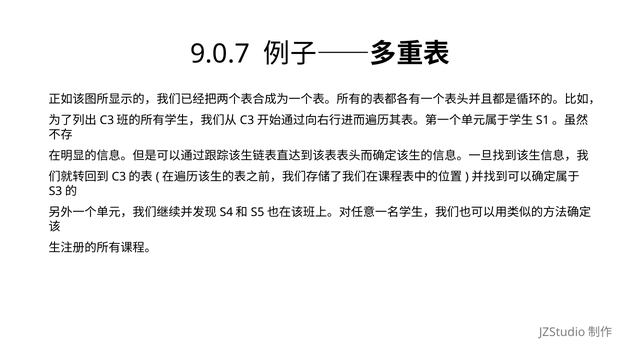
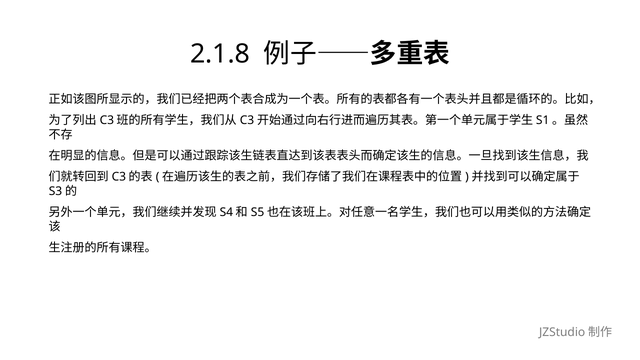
9.0.7: 9.0.7 -> 2.1.8 (220, 54)
